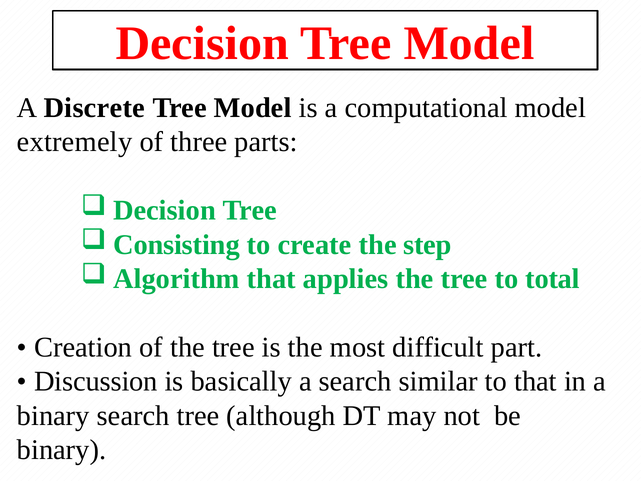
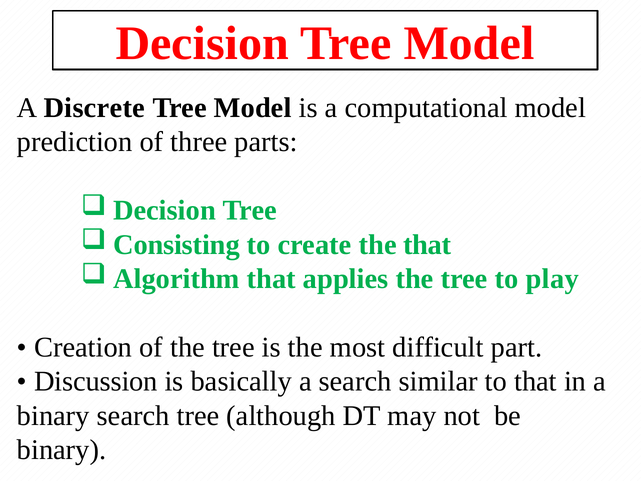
extremely: extremely -> prediction (75, 142)
the step: step -> that (427, 244)
total: total -> play (552, 279)
